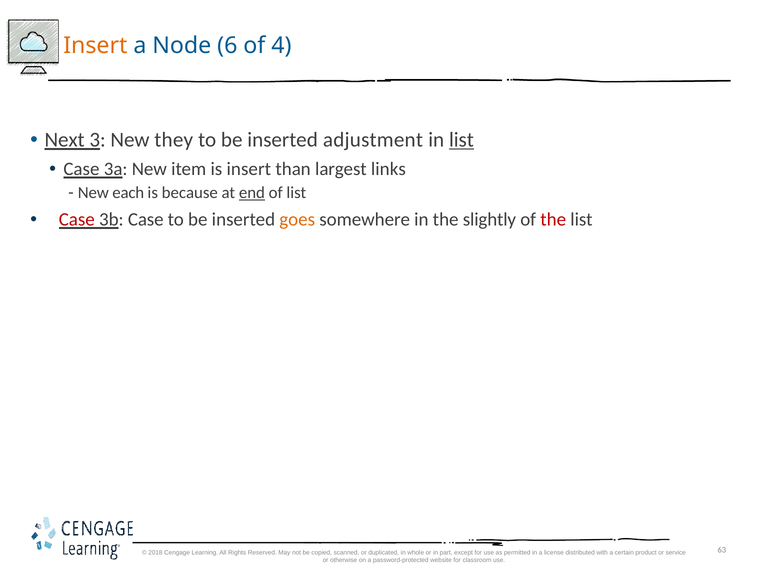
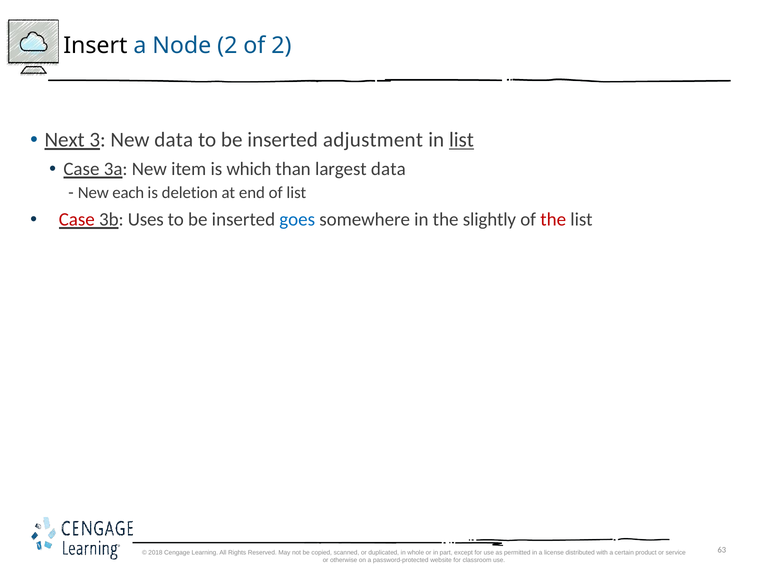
Insert colour: orange -> black (95, 45)
Node 6: 6 -> 2 (227, 45)
of 4: 4 -> 2 (281, 45)
New they: they -> data (174, 140)
is insert: insert -> which (249, 169)
largest links: links -> data (388, 169)
because: because -> deletion (190, 193)
end underline: present -> none (252, 193)
3b Case: Case -> Uses (146, 220)
goes colour: orange -> blue (297, 220)
